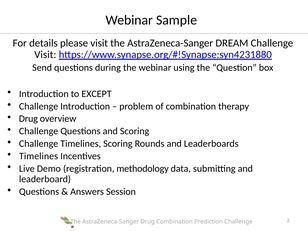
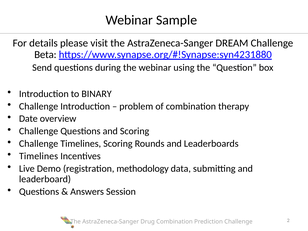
Visit: Visit -> Beta (45, 55)
EXCEPT: EXCEPT -> BINARY (97, 94)
Drug: Drug -> Date (28, 119)
